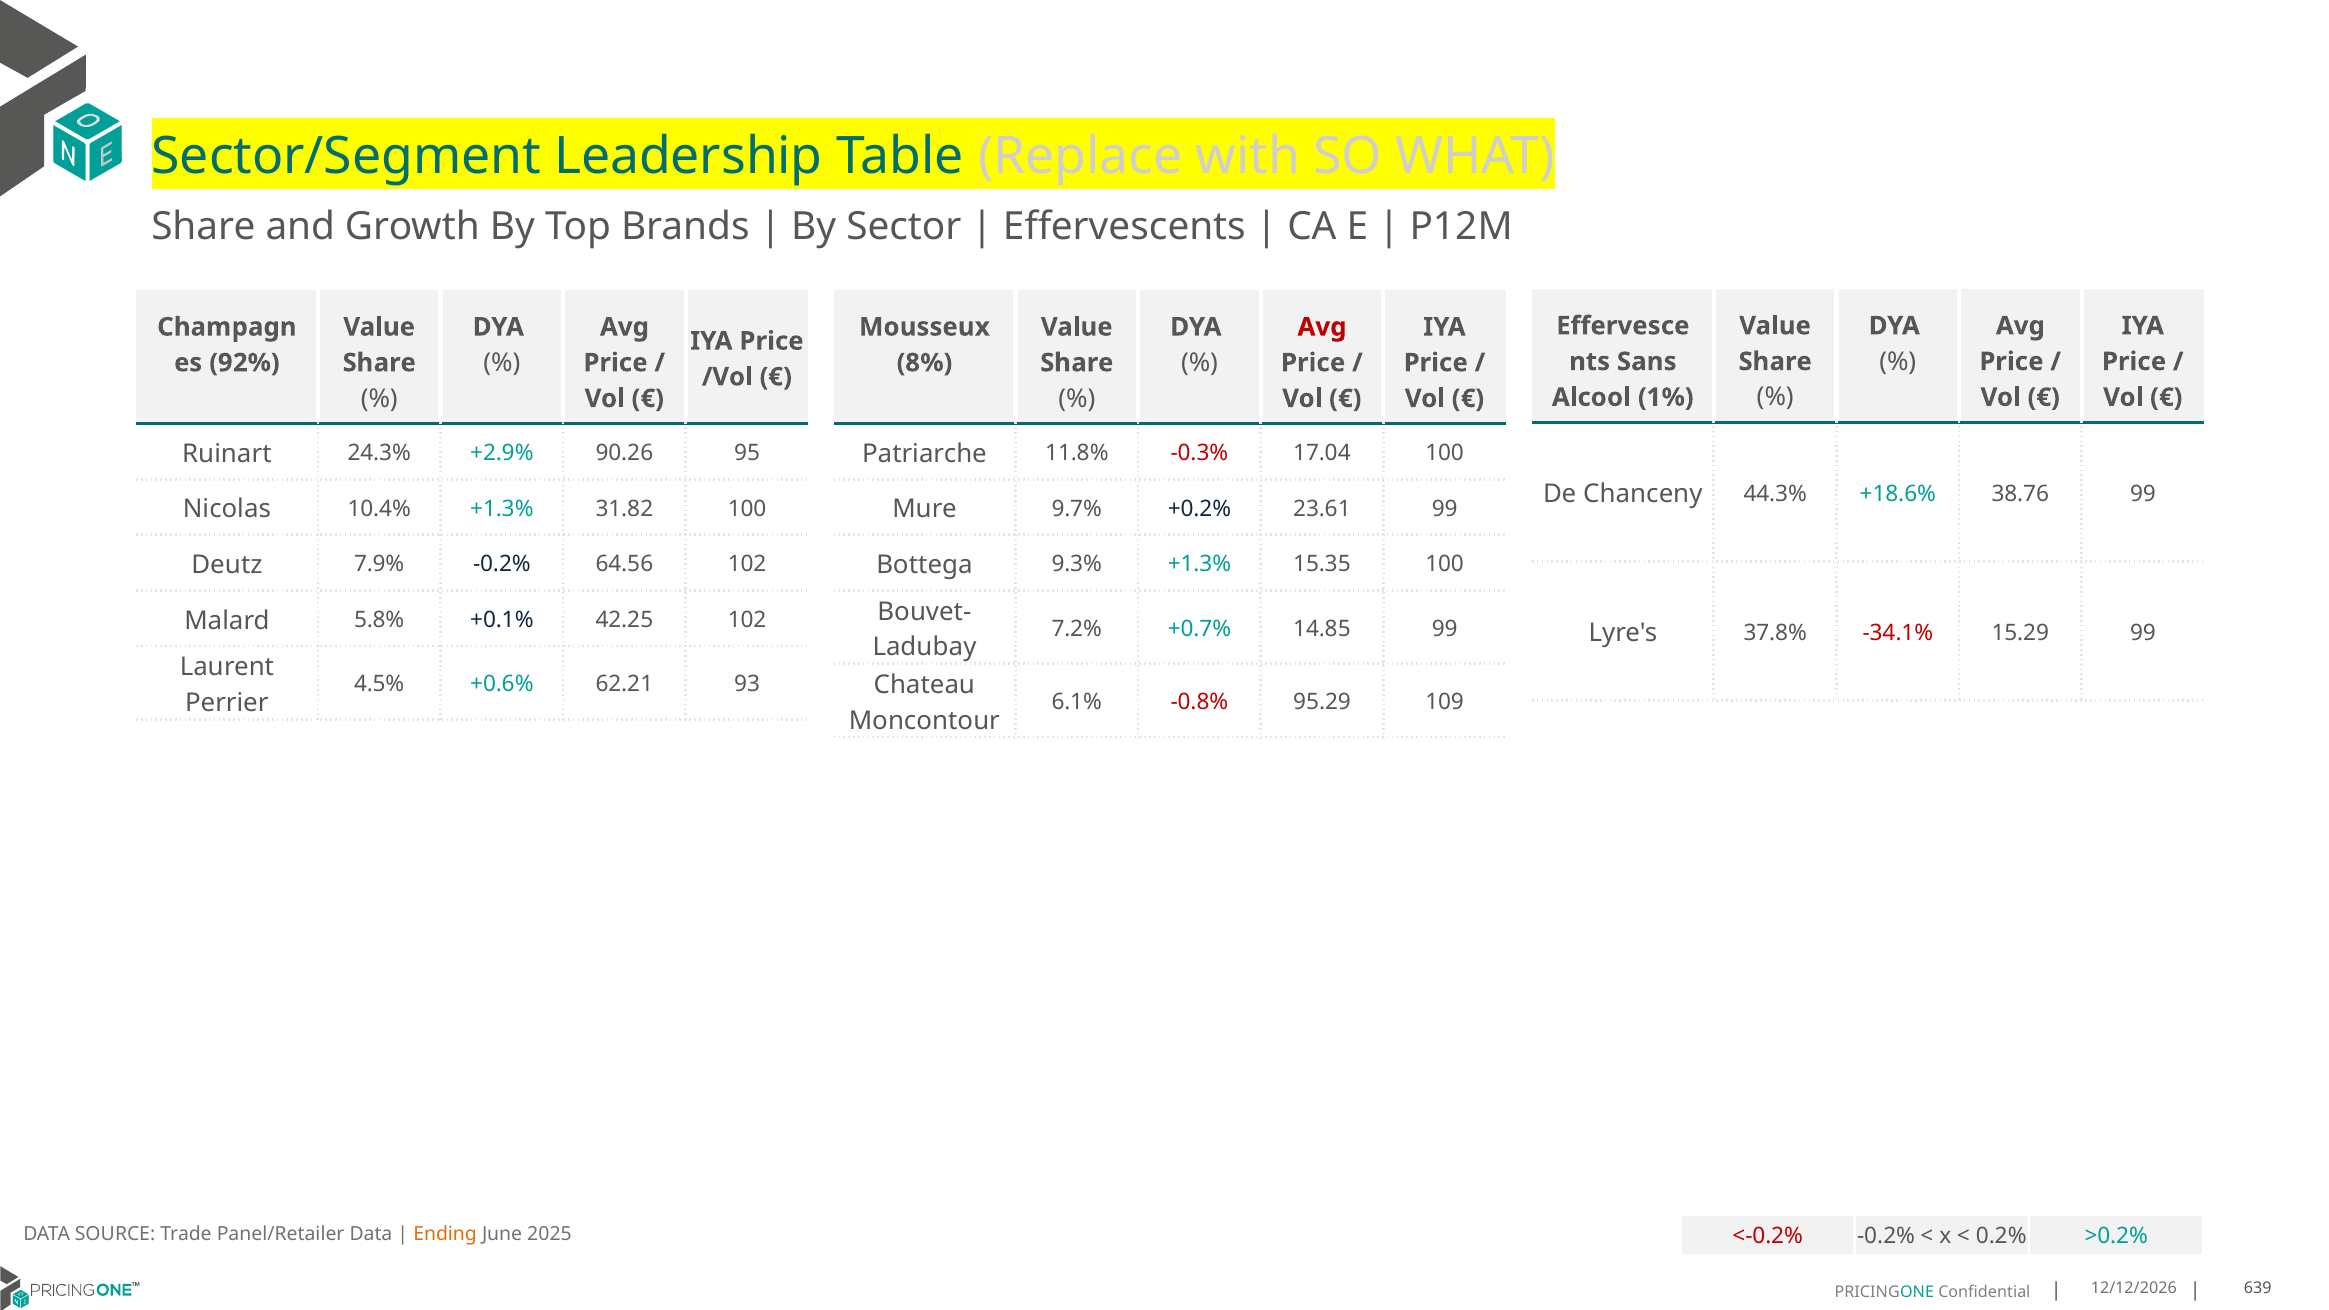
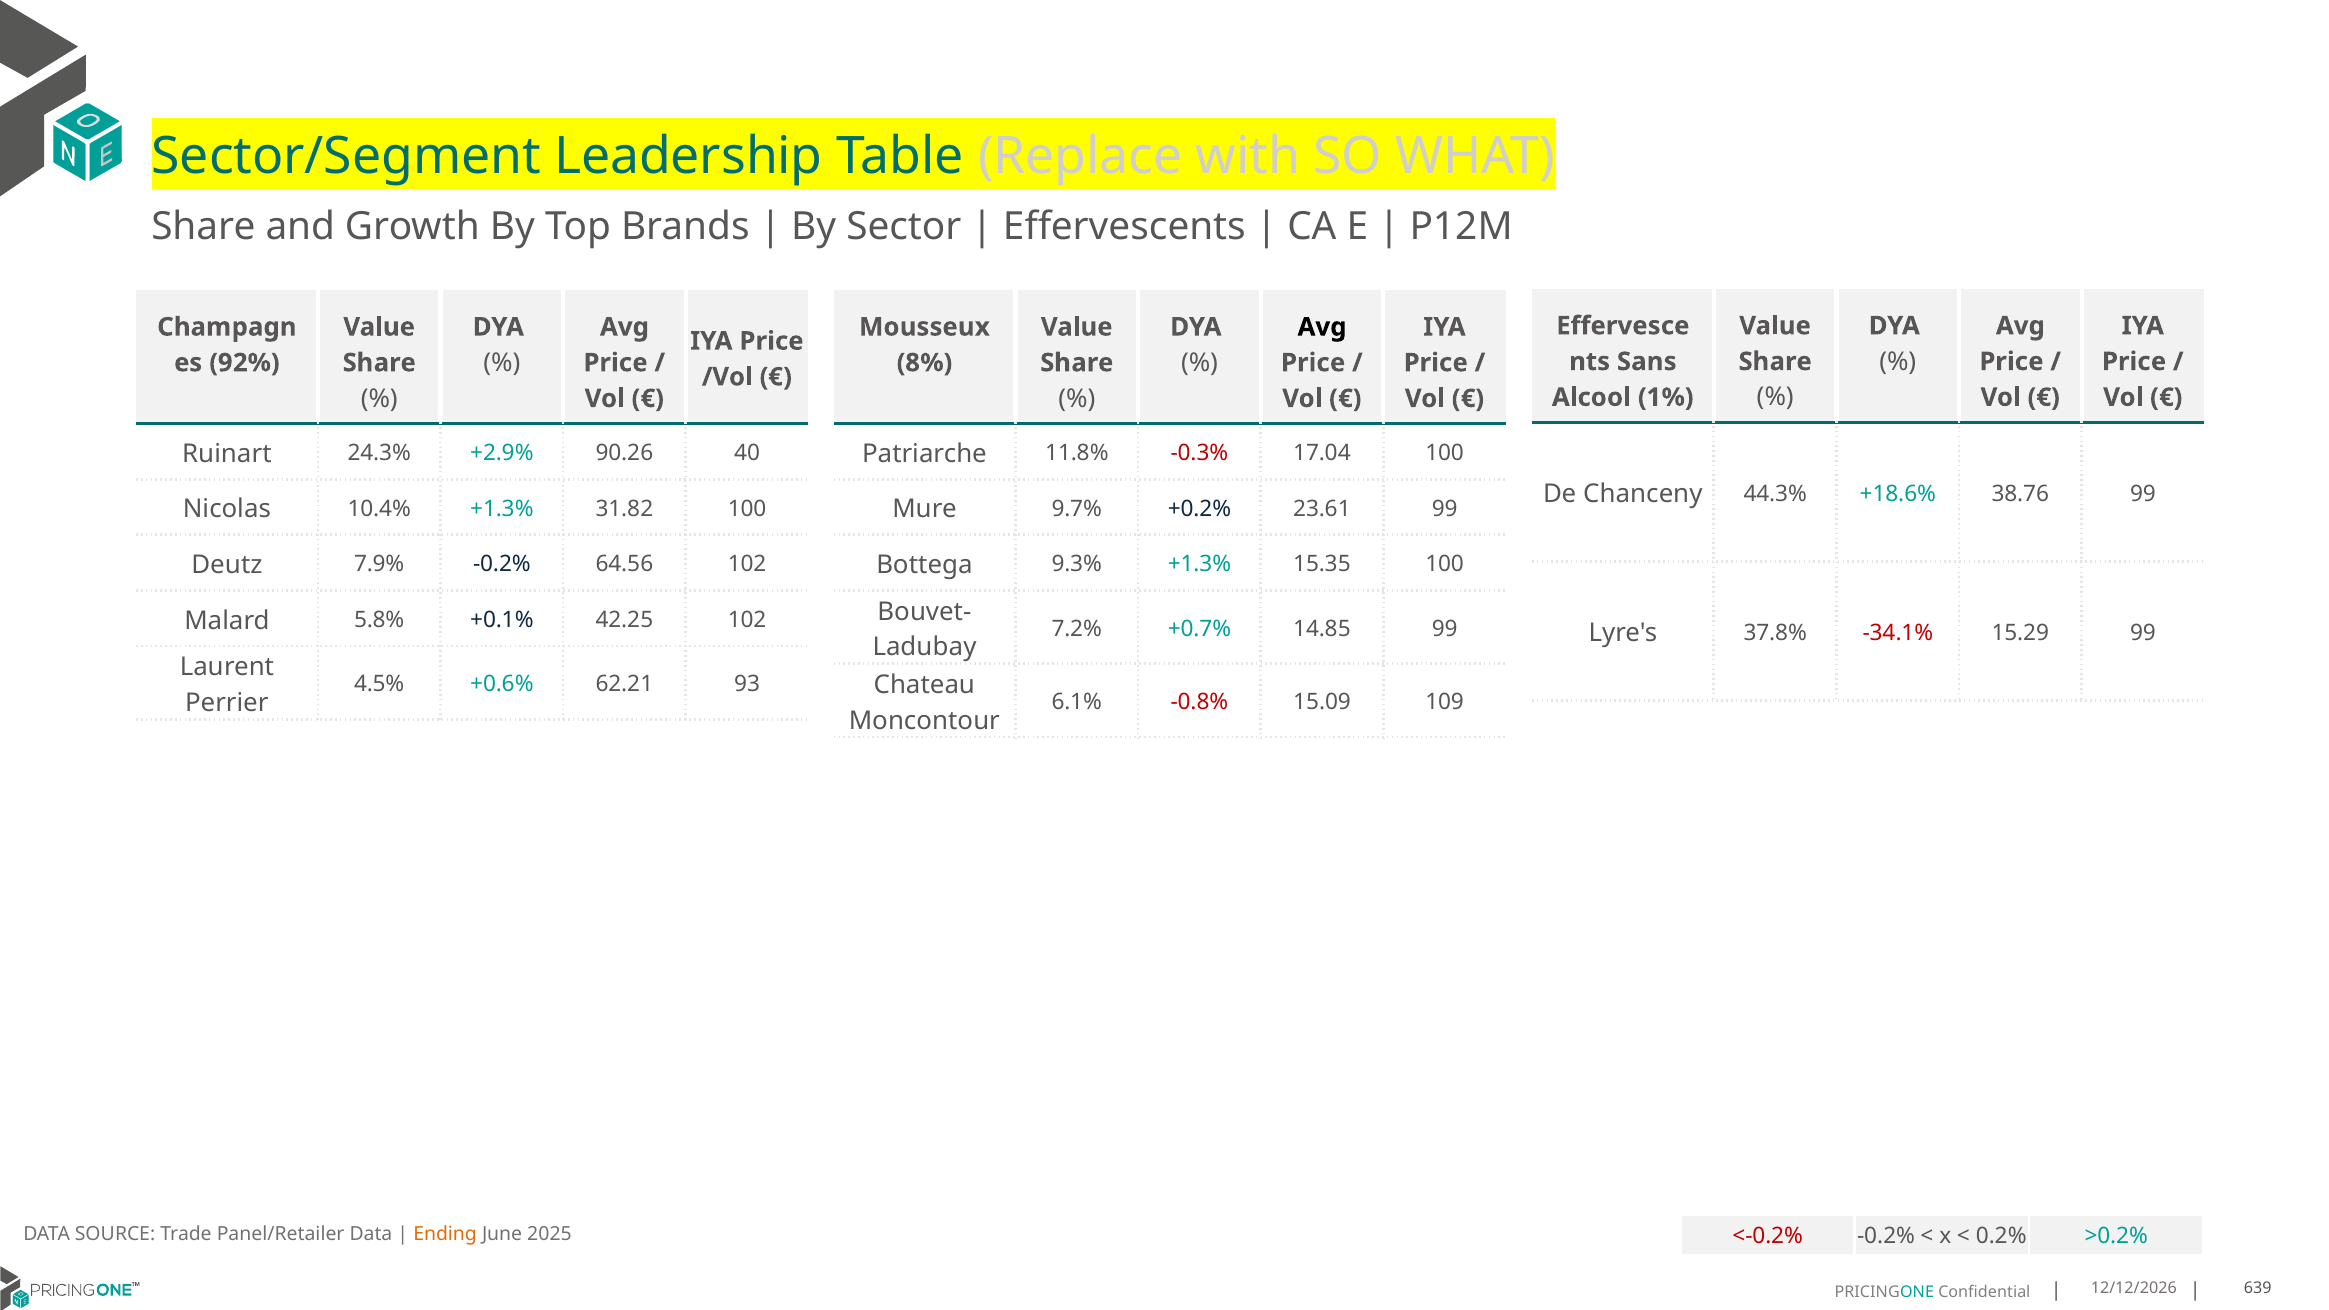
Avg colour: red -> black (1322, 327)
95: 95 -> 40 (747, 453)
95.29: 95.29 -> 15.09 (1322, 702)
